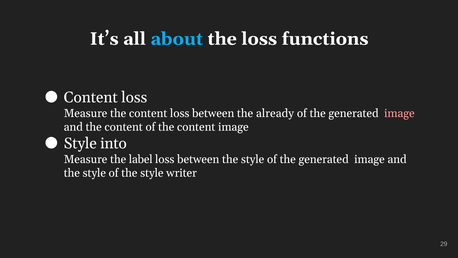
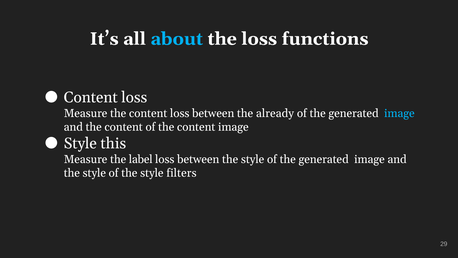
image colour: pink -> light blue (399, 113)
into: into -> this (113, 143)
writer: writer -> filters (182, 173)
